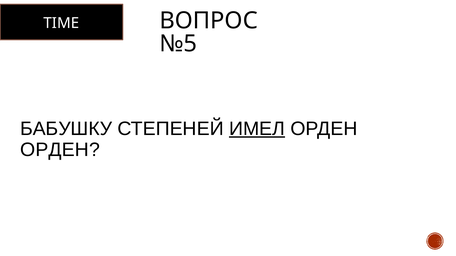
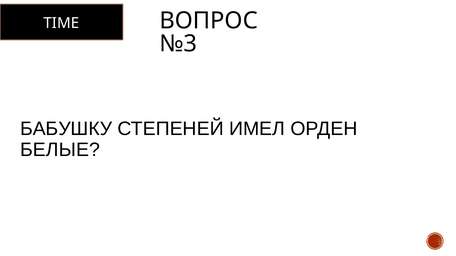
№5: №5 -> №3 (178, 44)
ИМЕЛ underline: present -> none (257, 129)
ОРДЕН: ОРДЕН -> БЕЛЫЕ (60, 150)
